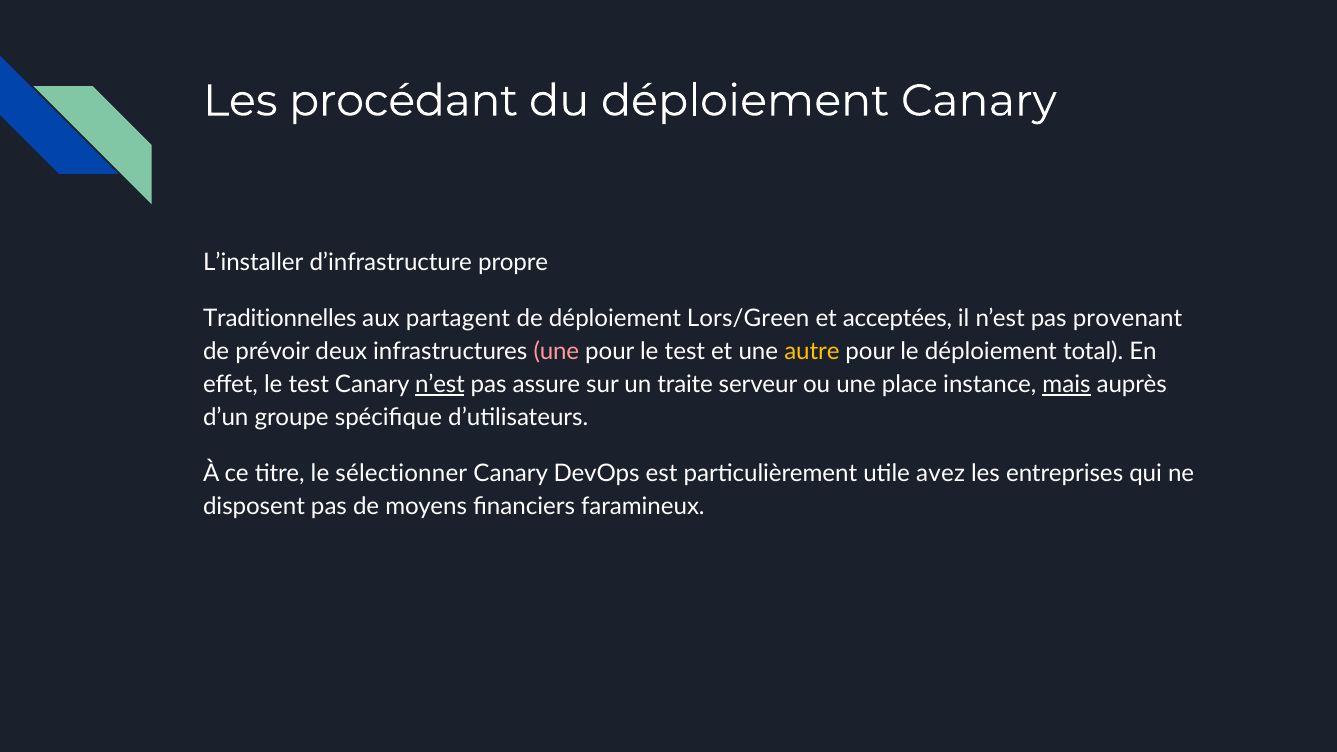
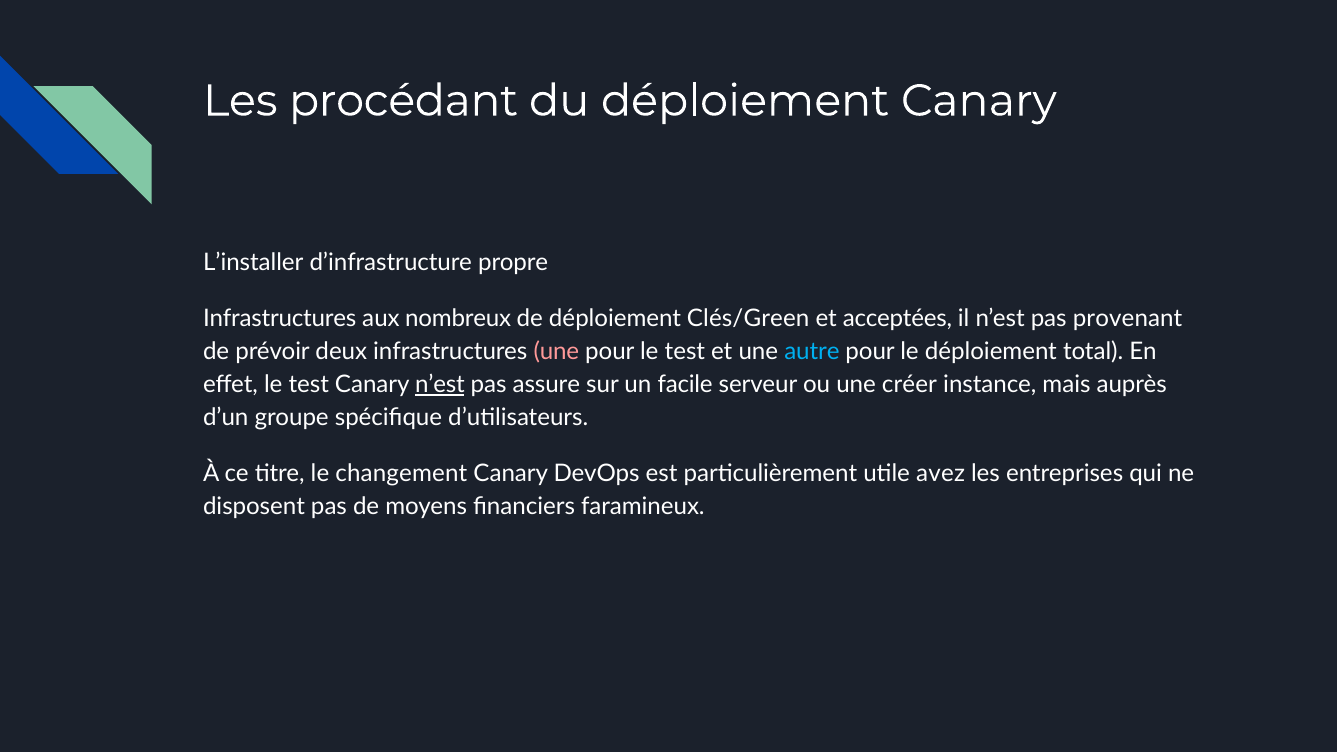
Traditionnelles: Traditionnelles -> Infrastructures (280, 318)
partagent: partagent -> nombreux (458, 318)
Lors/Green: Lors/Green -> Clés/Green (748, 318)
autre colour: yellow -> light blue (812, 352)
traite: traite -> facile (685, 385)
place: place -> créer (909, 385)
mais underline: present -> none (1066, 385)
sélectionner: sélectionner -> changement (401, 473)
